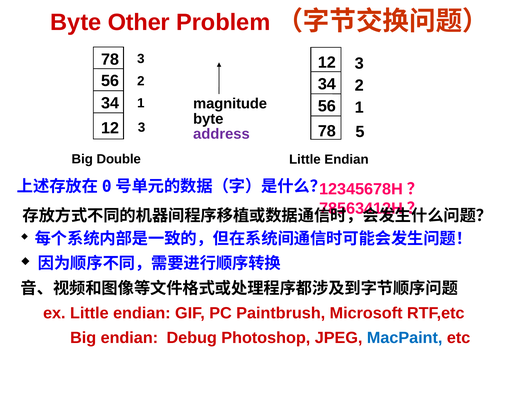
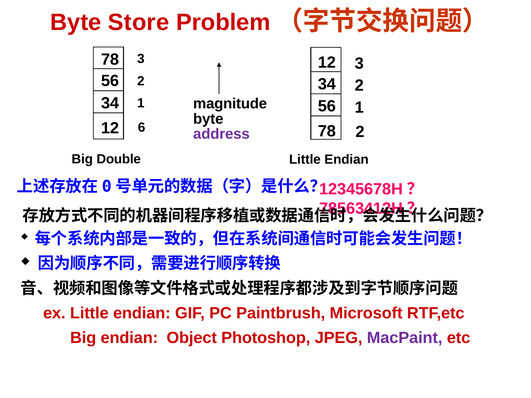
Other: Other -> Store (139, 23)
12 3: 3 -> 6 (142, 127)
78 5: 5 -> 2 (360, 132)
Debug: Debug -> Object (192, 338)
MacPaint colour: blue -> purple (405, 338)
